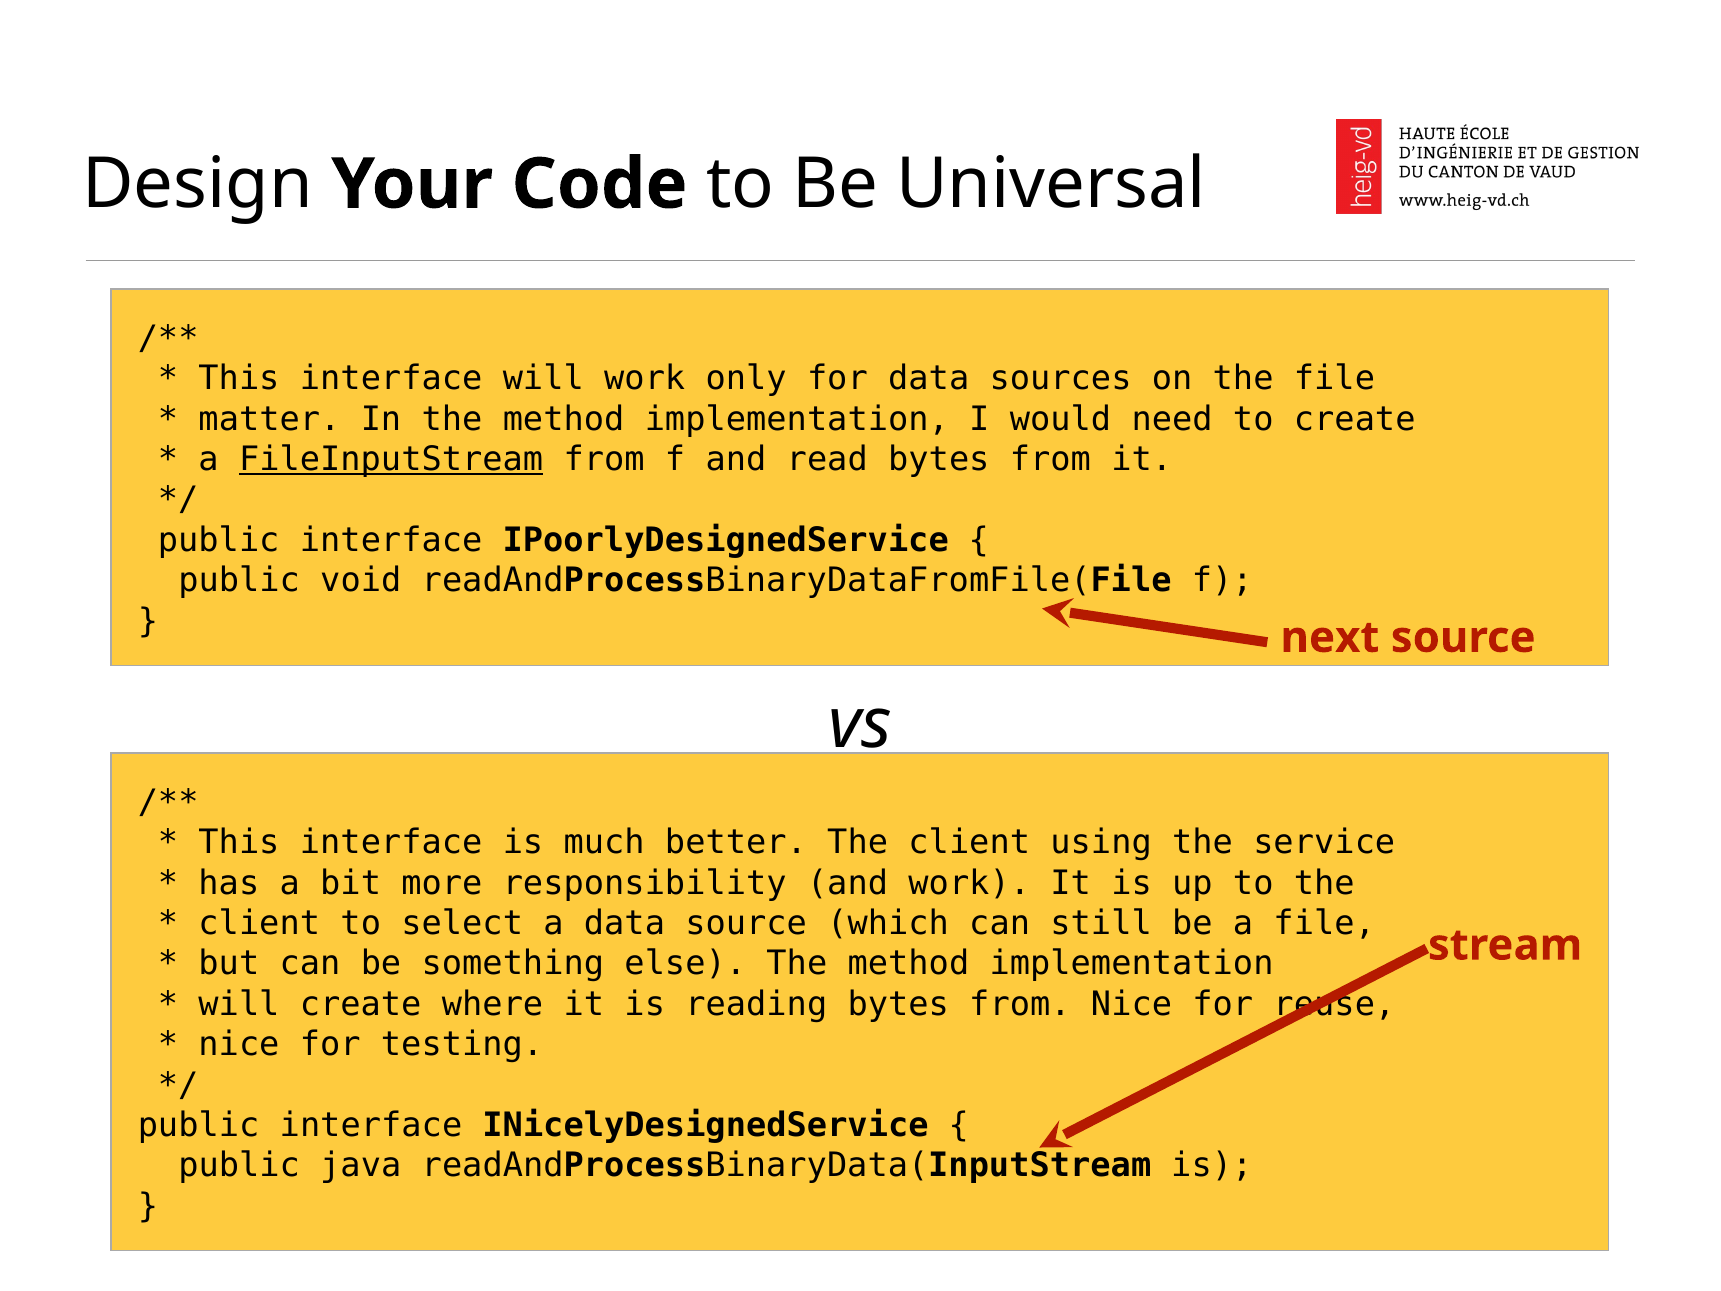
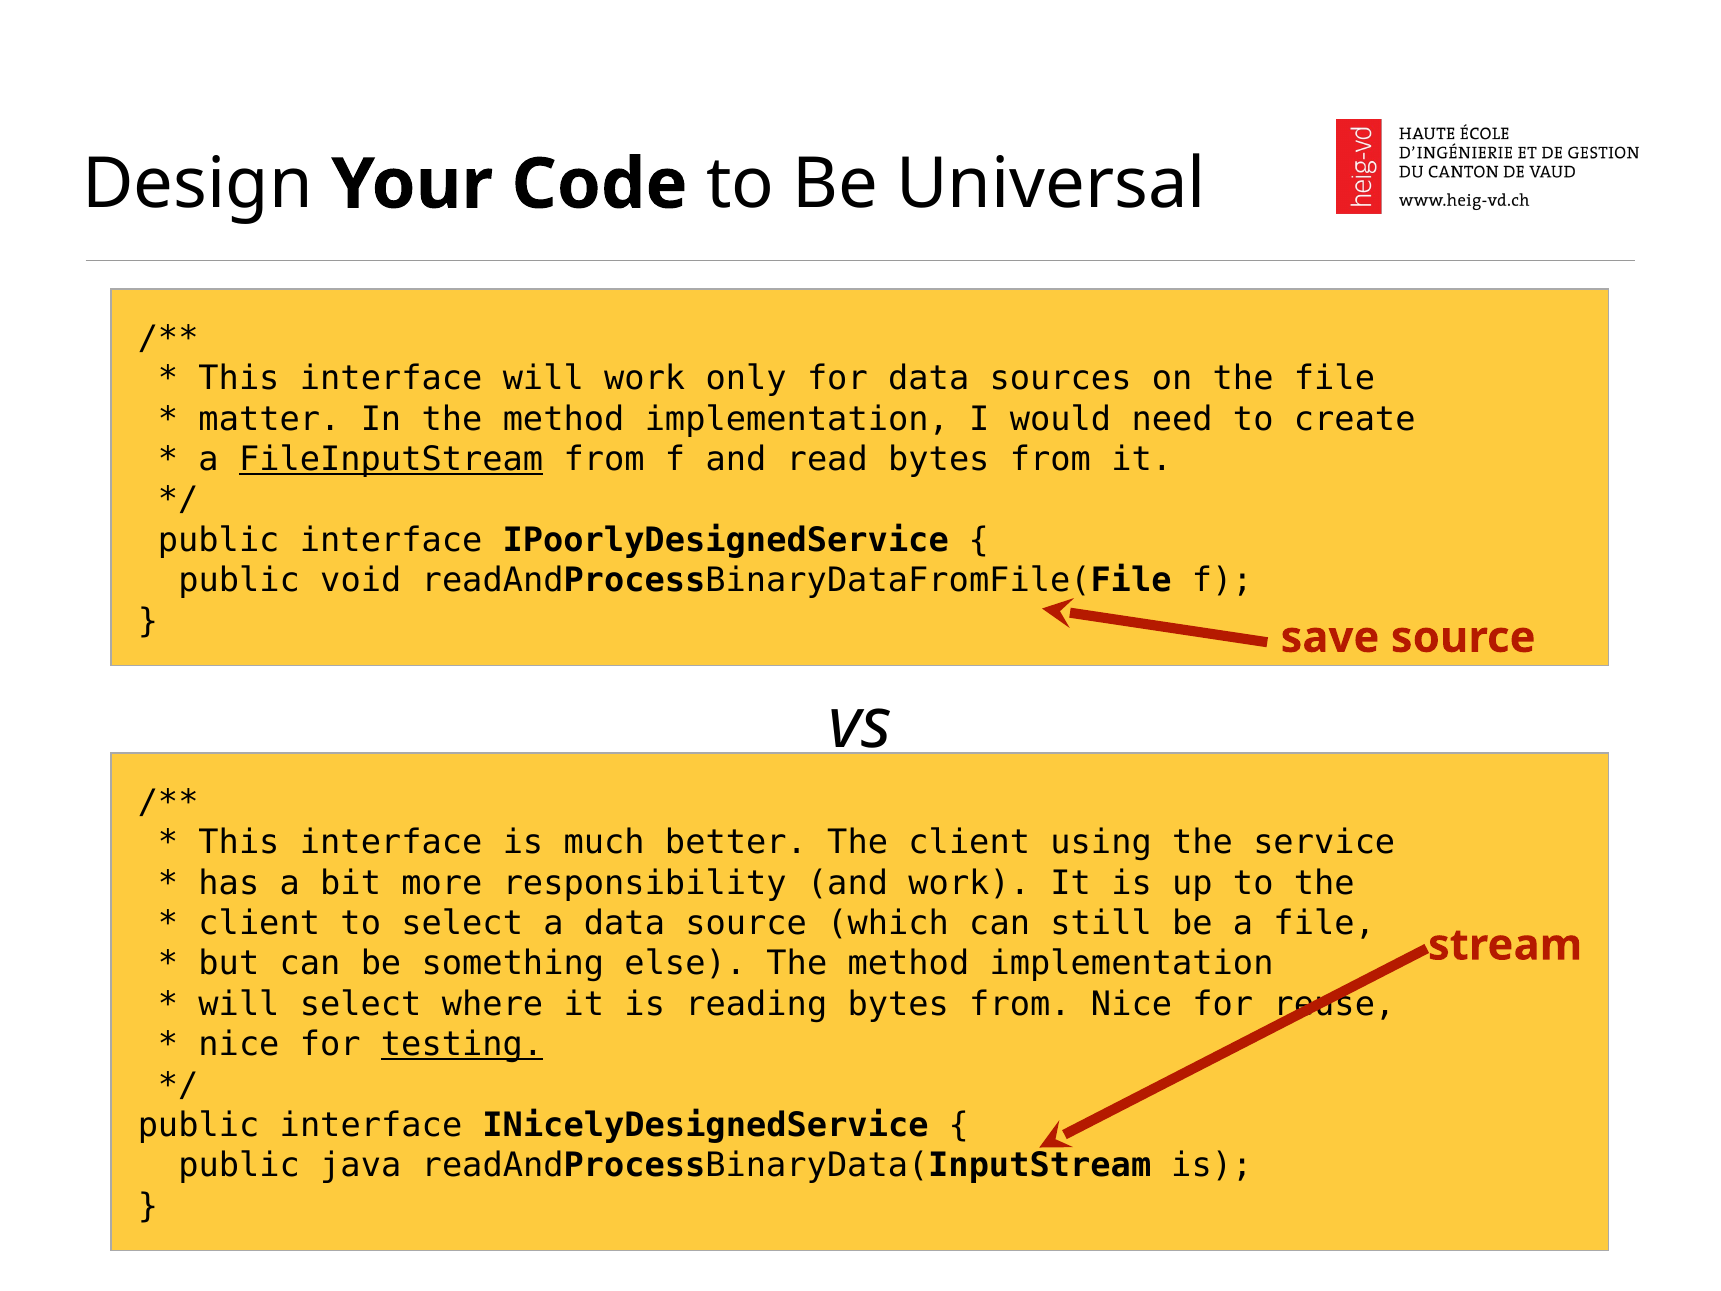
next: next -> save (1330, 637)
will create: create -> select (361, 1004)
testing underline: none -> present (462, 1044)
